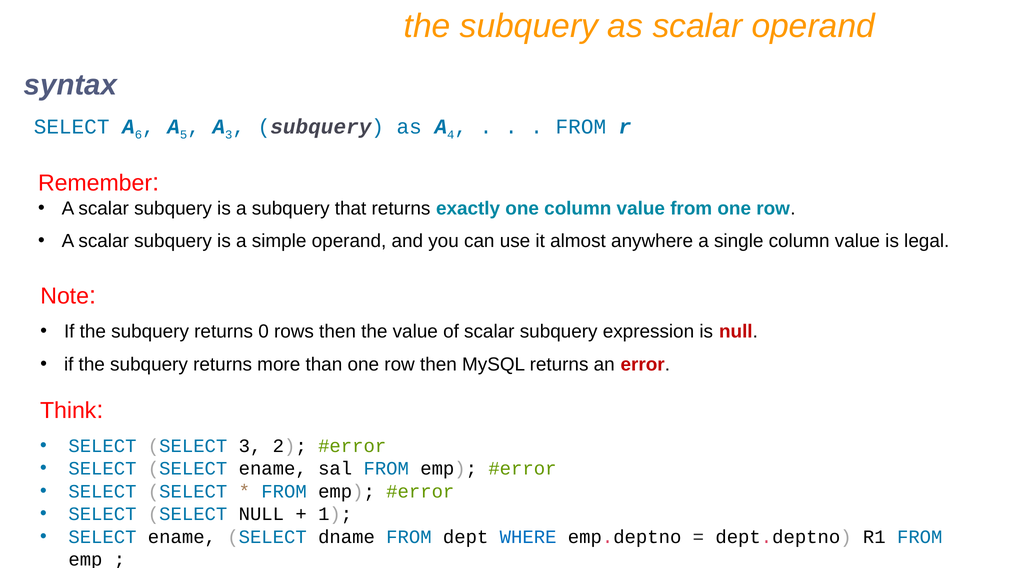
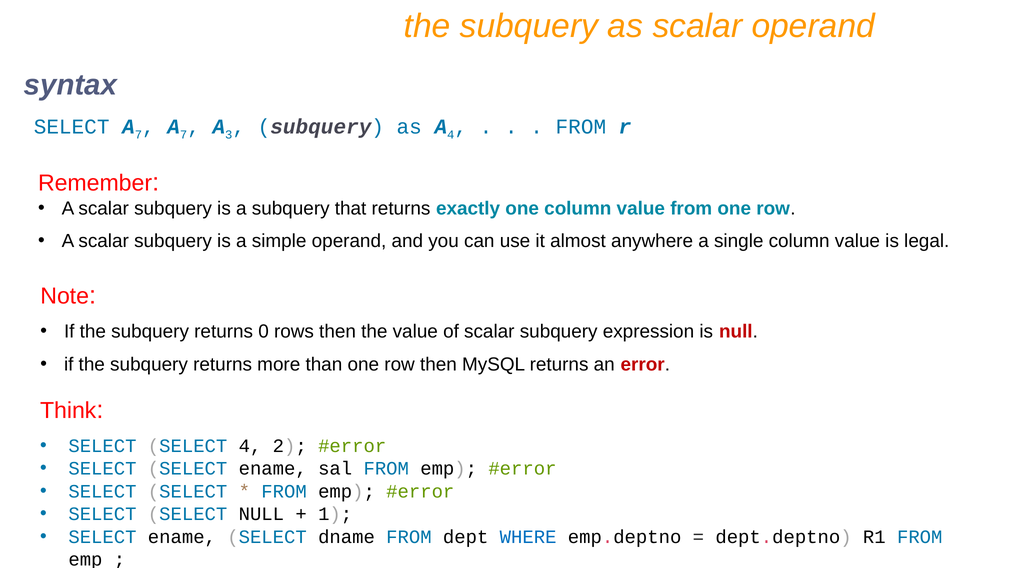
SELECT A 6: 6 -> 7 (138, 135)
5: 5 -> 7 (184, 135)
SELECT 3: 3 -> 4 (250, 446)
